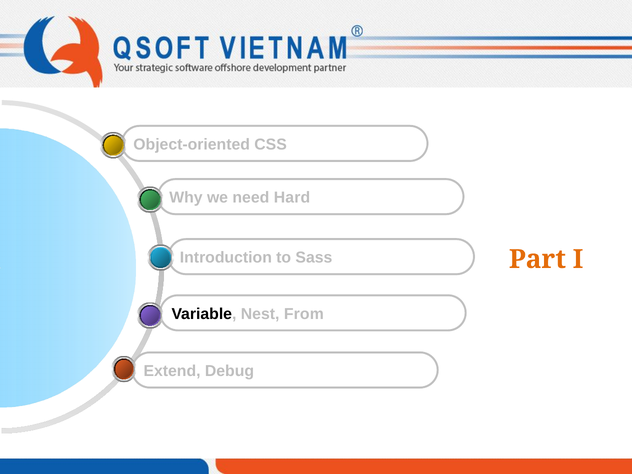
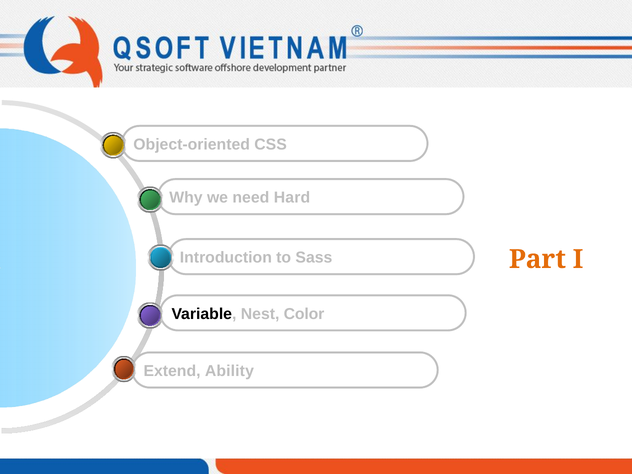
From: From -> Color (304, 314)
Debug: Debug -> Ability (229, 371)
